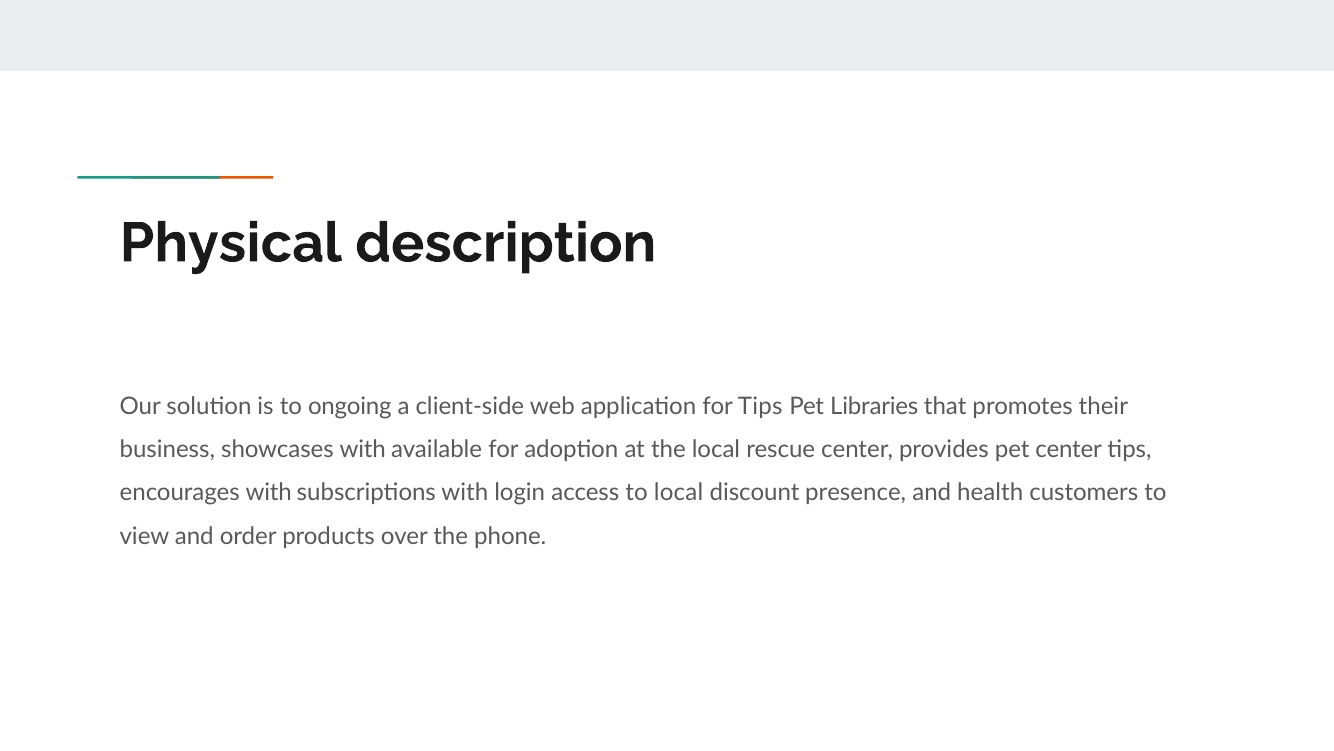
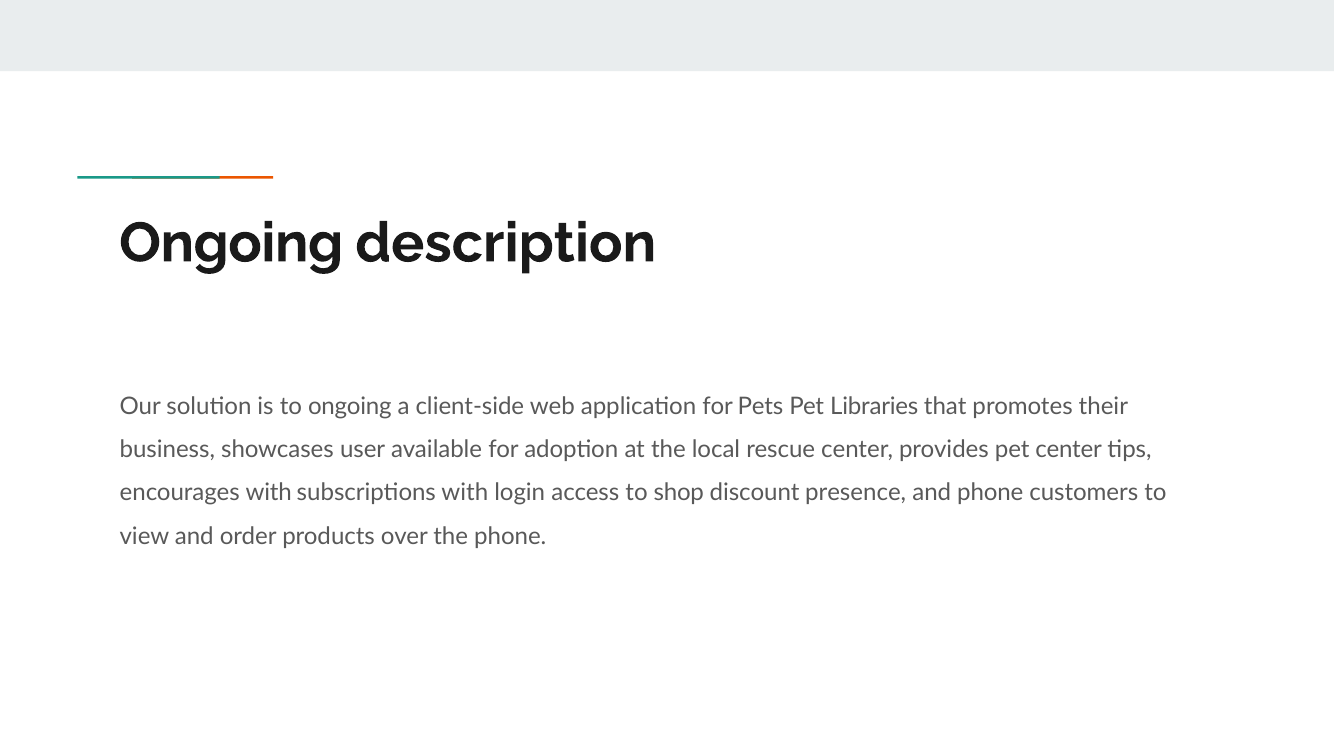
Physical: Physical -> Ongoing (231, 243)
for Tips: Tips -> Pets (760, 406)
showcases with: with -> user (363, 449)
to local: local -> shop (679, 493)
and health: health -> phone (990, 493)
